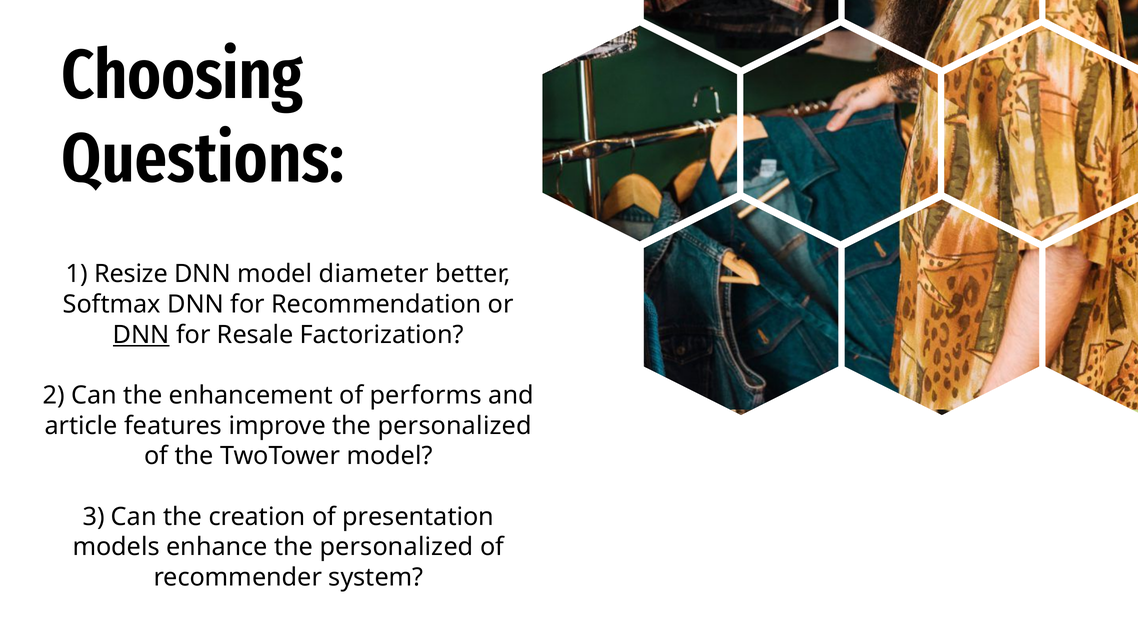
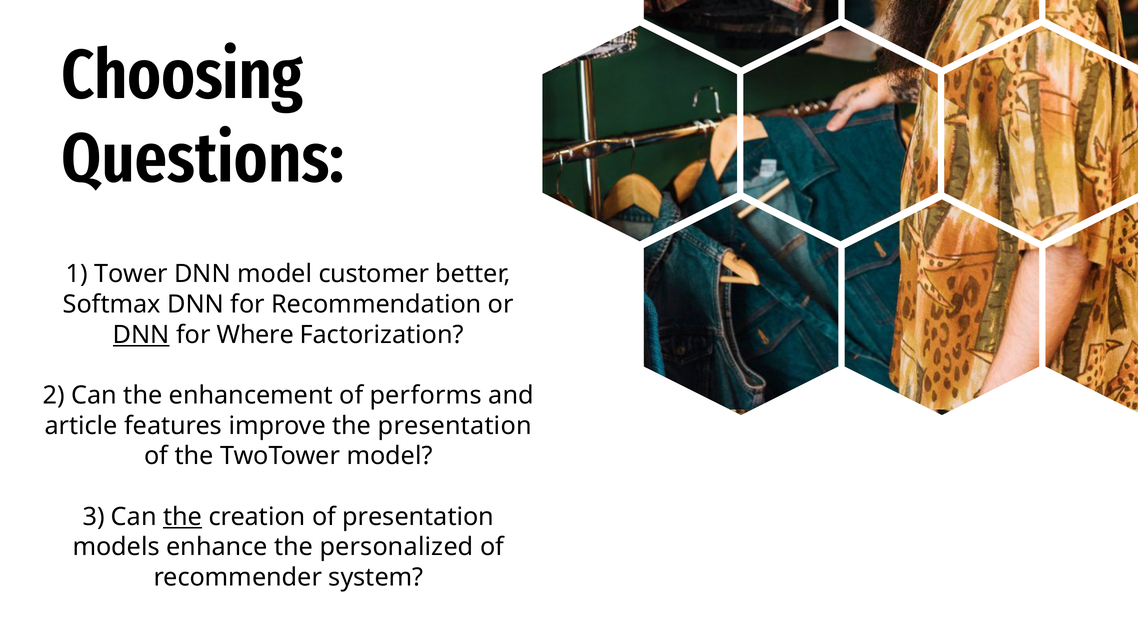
Resize: Resize -> Tower (131, 274)
diameter: diameter -> customer (374, 274)
Resale: Resale -> Where (255, 335)
improve the personalized: personalized -> presentation (455, 426)
the underline: none -> present (183, 517)
